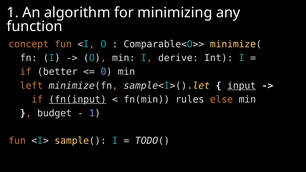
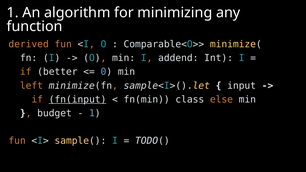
concept: concept -> derived (29, 44)
derive: derive -> addend (178, 58)
input underline: present -> none (242, 86)
rules: rules -> class (190, 99)
